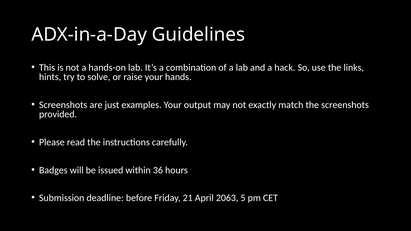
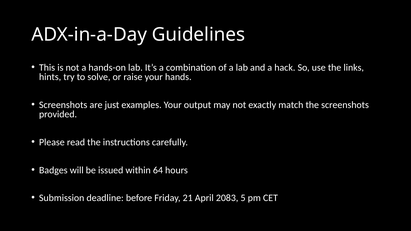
36: 36 -> 64 (158, 170)
2063: 2063 -> 2083 (227, 198)
